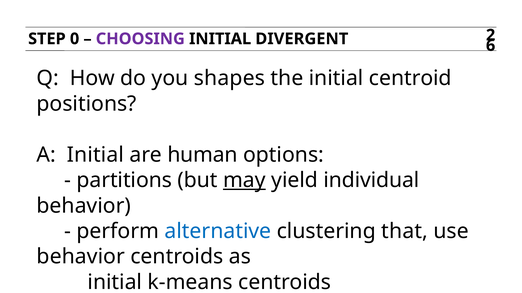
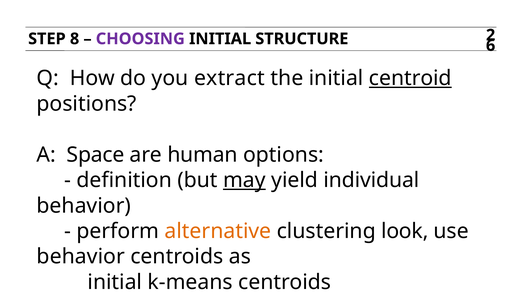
0: 0 -> 8 (75, 39)
DIVERGENT: DIVERGENT -> STRUCTURE (302, 39)
shapes: shapes -> extract (229, 78)
centroid underline: none -> present (410, 78)
A Initial: Initial -> Space (96, 155)
partitions: partitions -> definition (124, 180)
alternative colour: blue -> orange (218, 231)
that: that -> look (405, 231)
